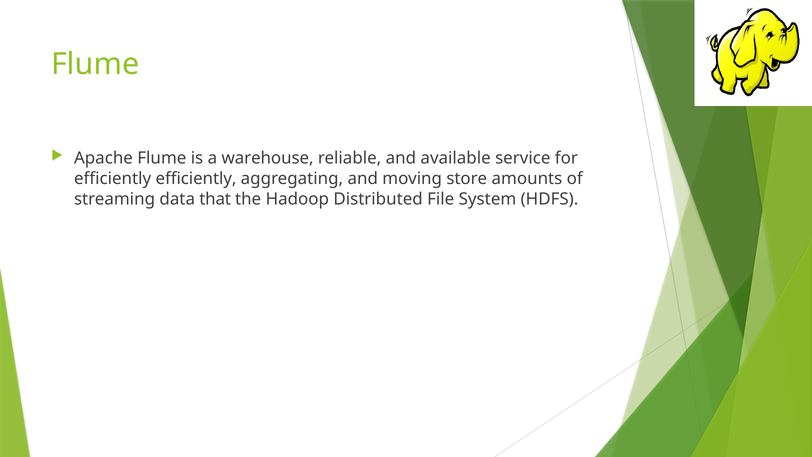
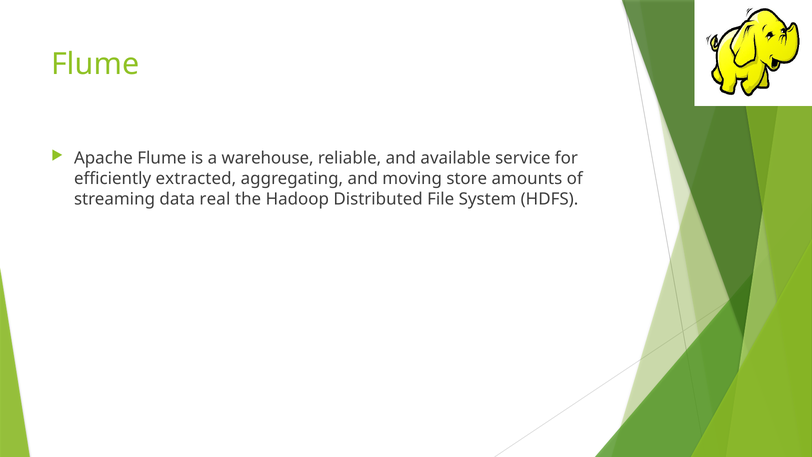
efficiently efficiently: efficiently -> extracted (196, 179)
that: that -> real (215, 199)
